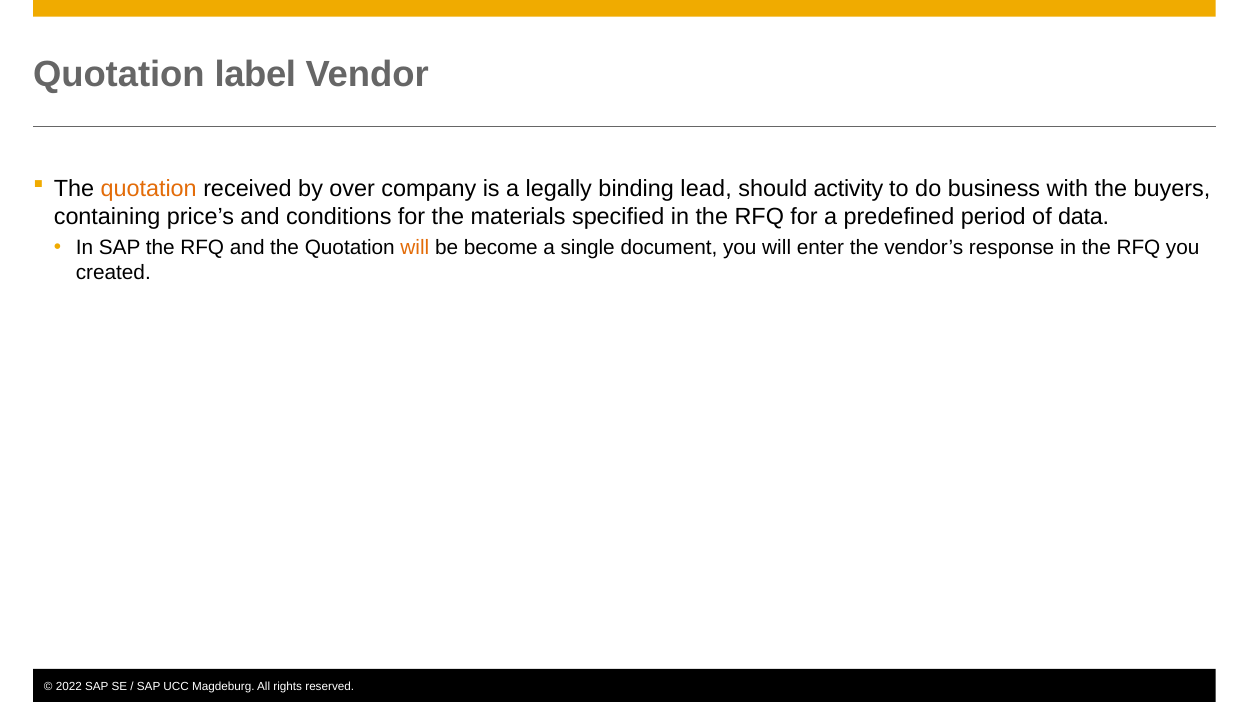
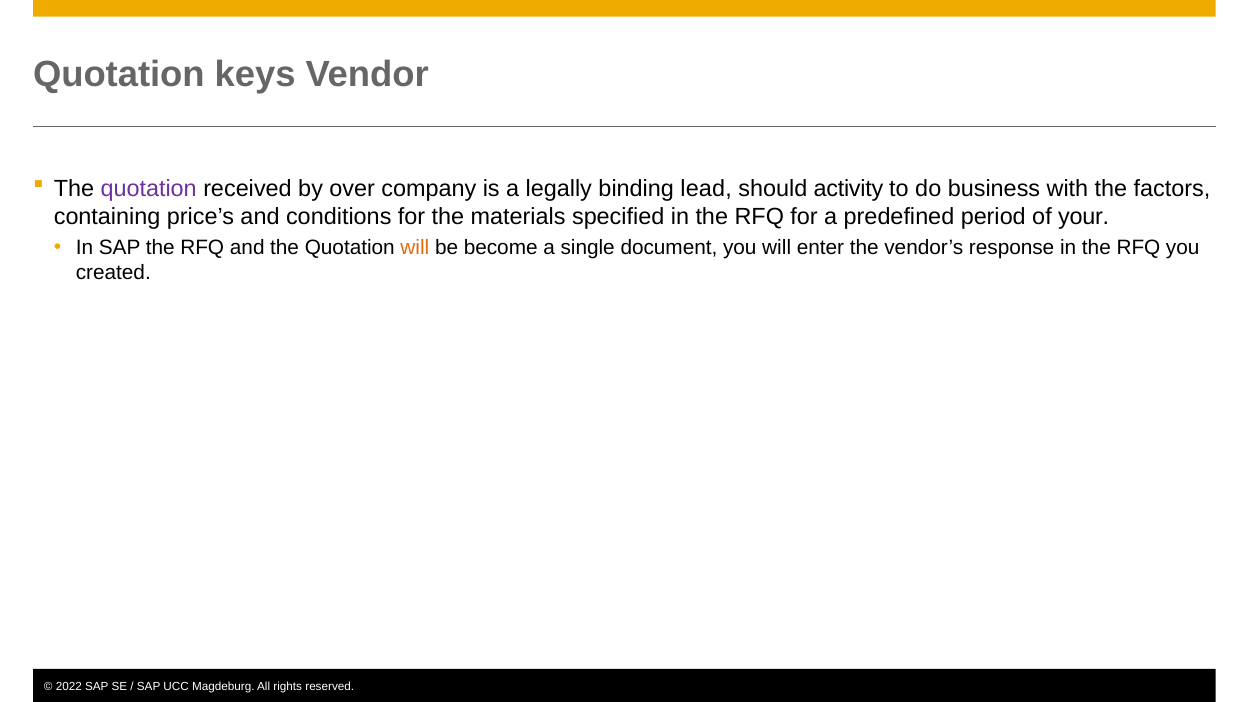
label: label -> keys (255, 74)
quotation colour: orange -> purple (149, 189)
buyers: buyers -> factors (1172, 189)
data: data -> your (1084, 217)
